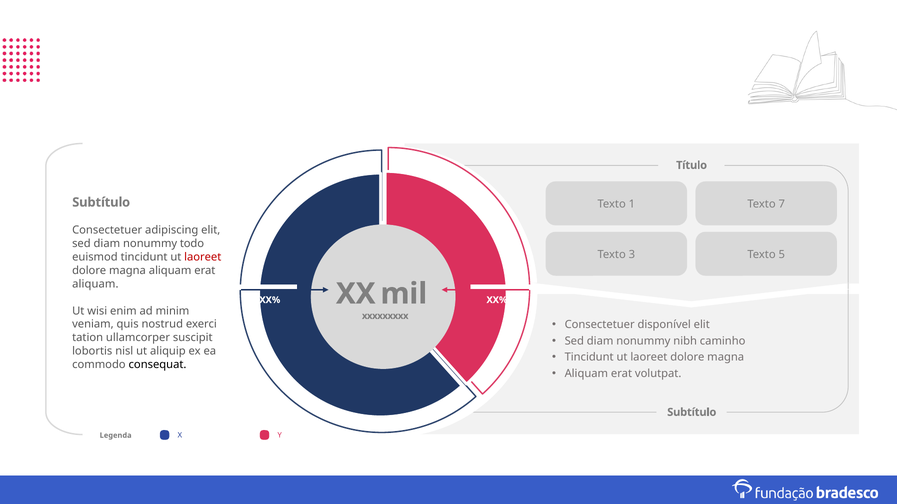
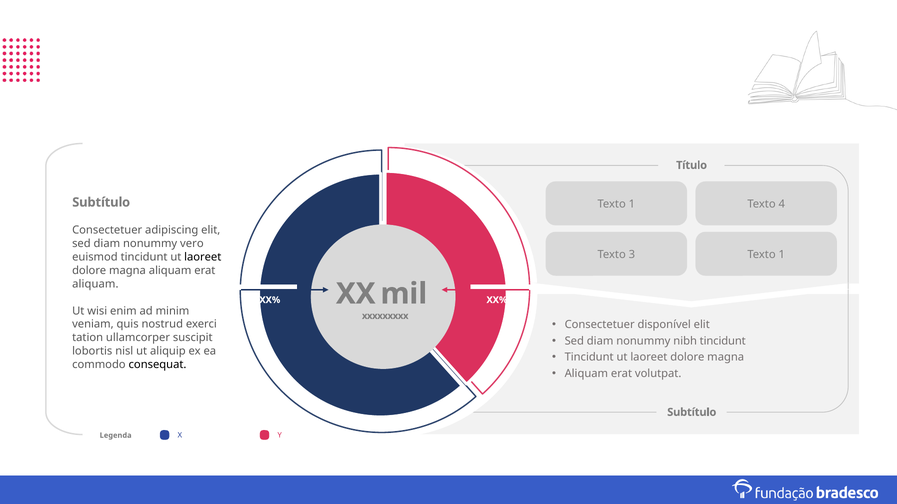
7: 7 -> 4 (782, 204)
todo: todo -> vero (192, 244)
5: 5 -> 1 (782, 255)
laoreet colour: red -> black (203, 257)
nibh caminho: caminho -> tincidunt (723, 341)
